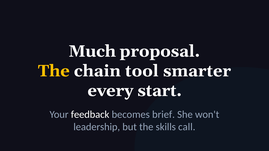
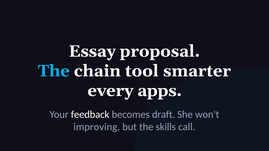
Much: Much -> Essay (92, 51)
The colour: yellow -> light blue (54, 71)
start: start -> apps (160, 91)
brief: brief -> draft (164, 115)
leadership: leadership -> improving (97, 127)
